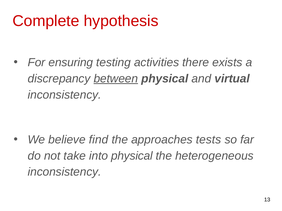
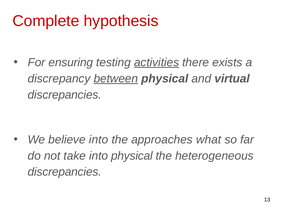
activities underline: none -> present (157, 63)
inconsistency: inconsistency -> discrepancies (65, 95)
believe find: find -> into (99, 140)
tests: tests -> what (209, 140)
inconsistency: inconsistency -> discrepancies (65, 172)
